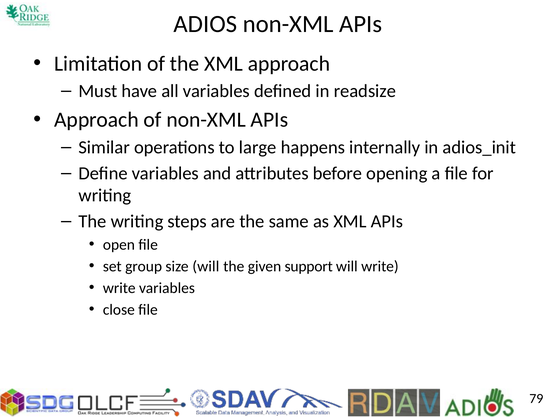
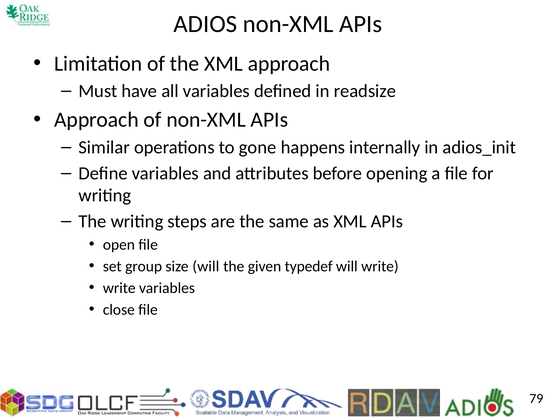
large: large -> gone (258, 147)
support: support -> typedef (309, 266)
